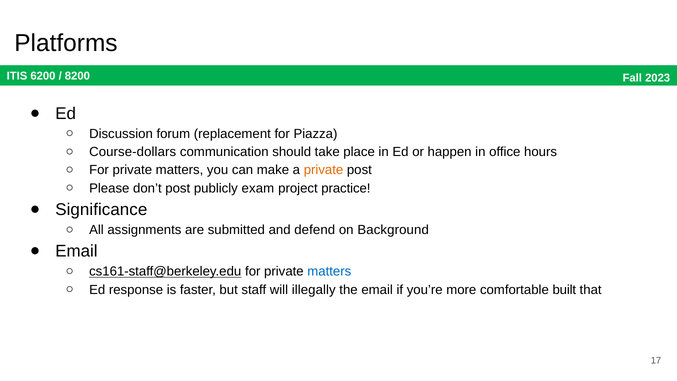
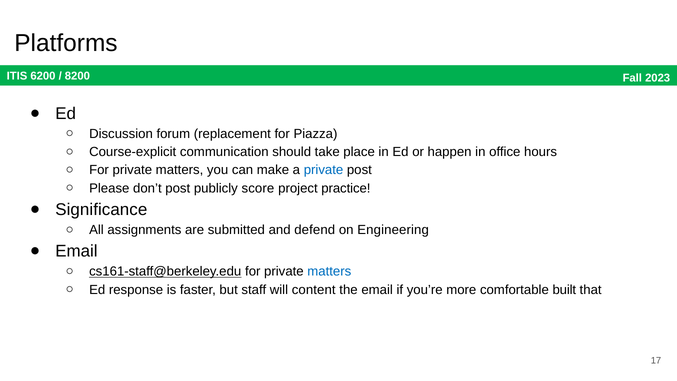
Course-dollars: Course-dollars -> Course-explicit (133, 152)
private colour: orange -> blue (324, 170)
exam: exam -> score (258, 188)
Background: Background -> Engineering (393, 230)
illegally: illegally -> content (314, 290)
